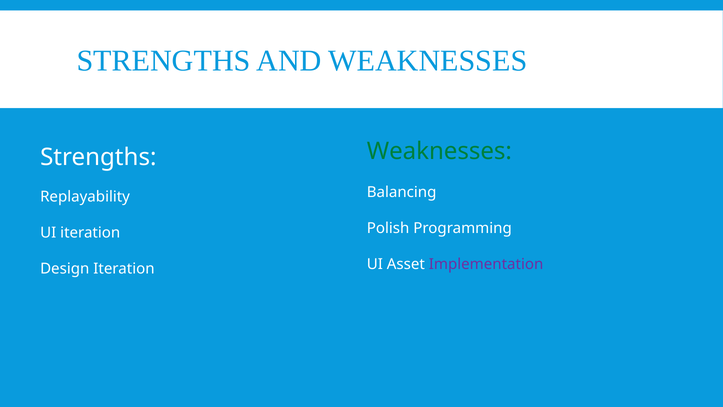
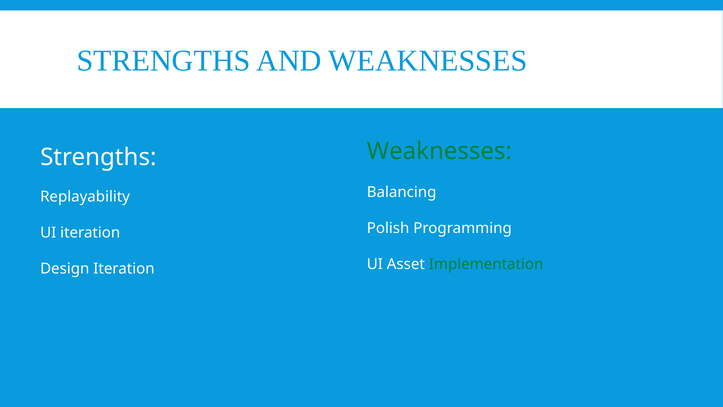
Implementation colour: purple -> green (486, 264)
